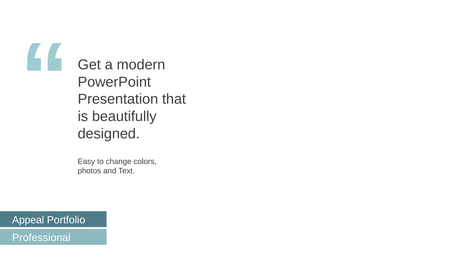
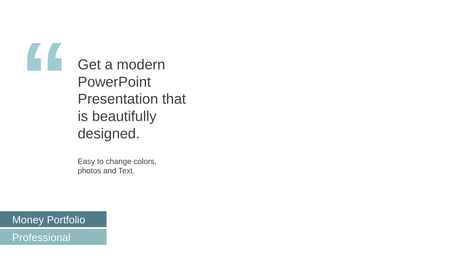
Appeal: Appeal -> Money (28, 220)
